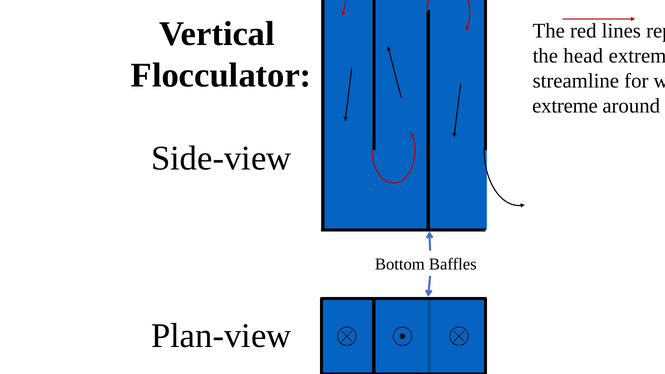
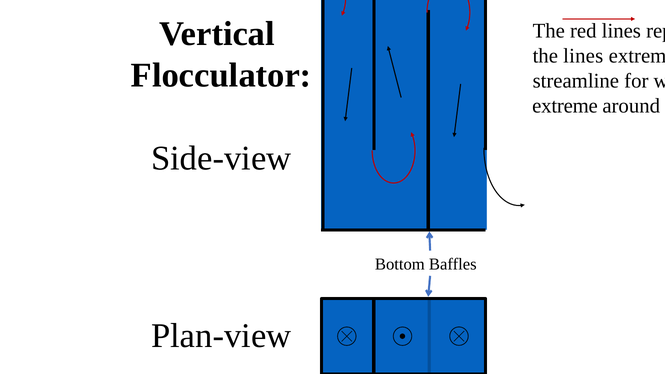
the head: head -> lines (583, 56)
